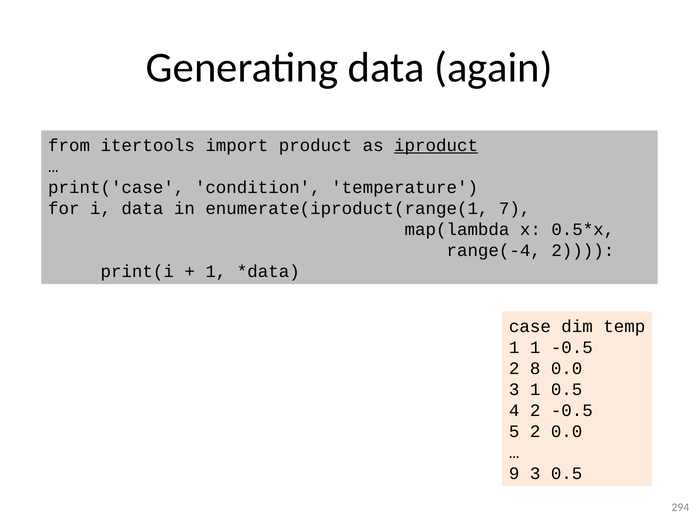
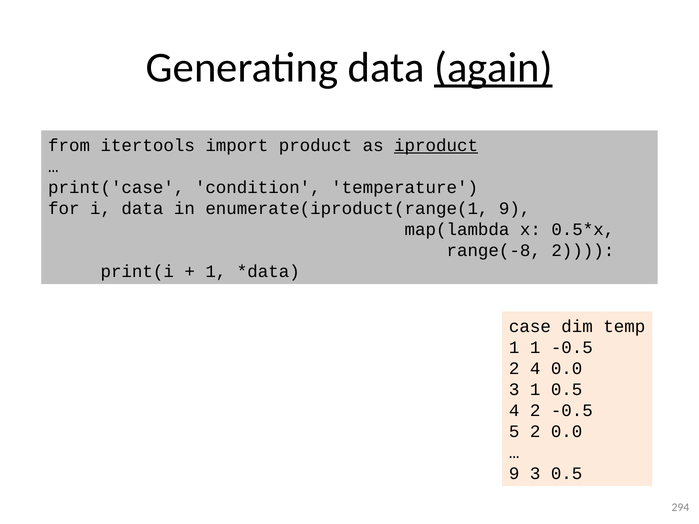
again underline: none -> present (493, 68)
enumerate(iproduct(range(1 7: 7 -> 9 (515, 209)
range(-4: range(-4 -> range(-8 (494, 251)
2 8: 8 -> 4 (535, 369)
